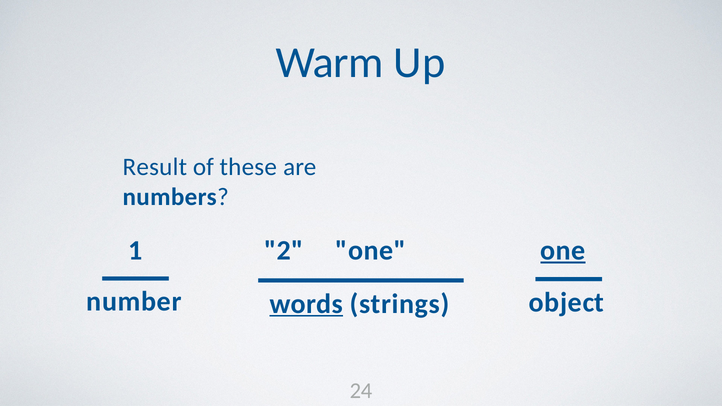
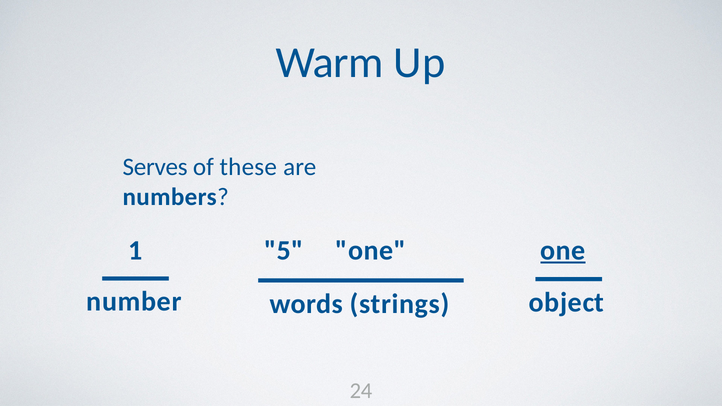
Result: Result -> Serves (155, 167)
2: 2 -> 5 (284, 251)
words underline: present -> none (306, 304)
